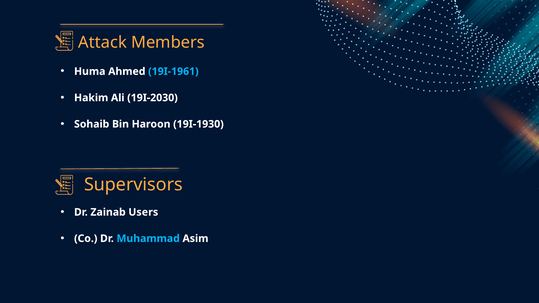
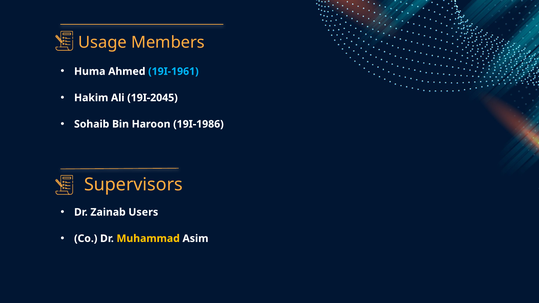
Attack: Attack -> Usage (103, 43)
19I-2030: 19I-2030 -> 19I-2045 (152, 98)
19I-1930: 19I-1930 -> 19I-1986 (198, 124)
Muhammad colour: light blue -> yellow (148, 239)
